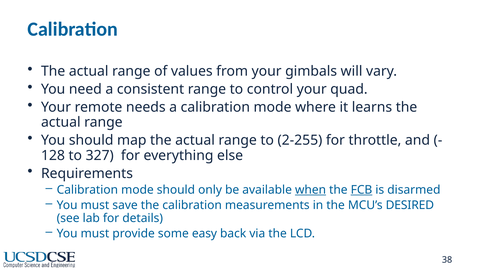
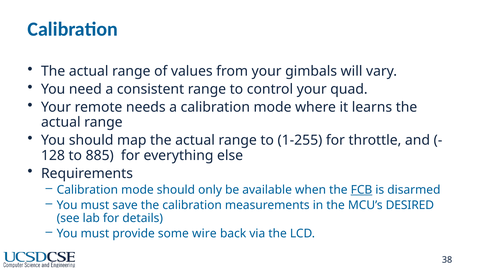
2-255: 2-255 -> 1-255 (300, 140)
327: 327 -> 885 (100, 155)
when underline: present -> none (311, 189)
easy: easy -> wire (204, 233)
